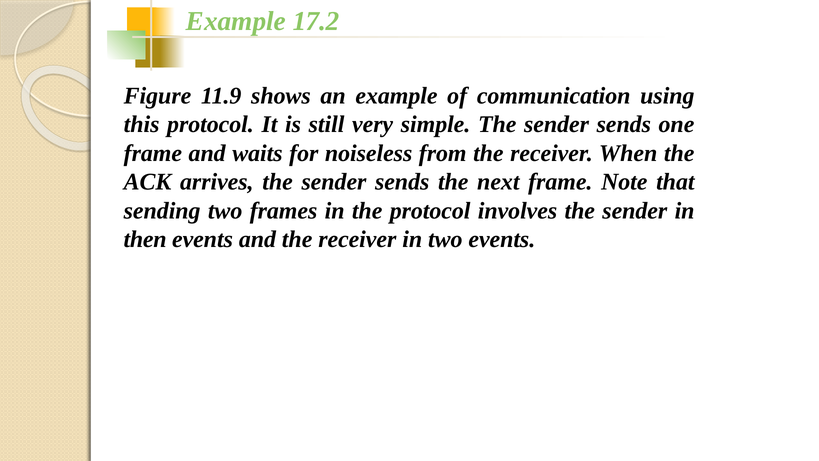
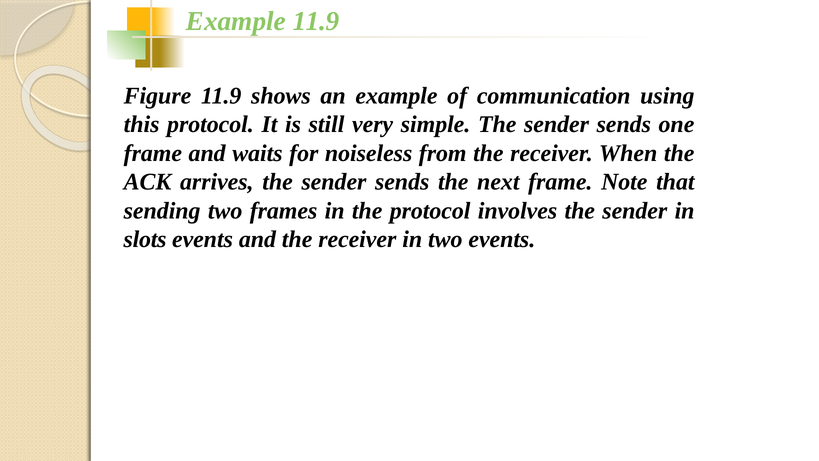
Example 17.2: 17.2 -> 11.9 (316, 21)
then: then -> slots (145, 239)
